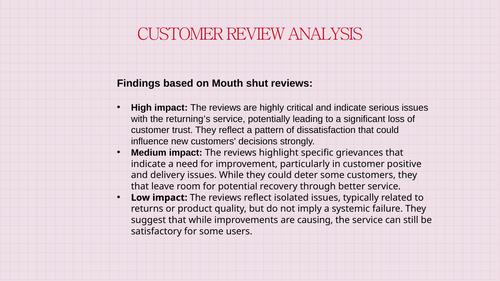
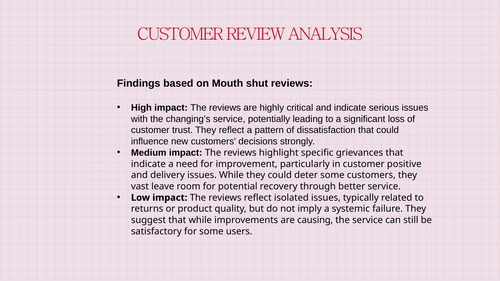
returning’s: returning’s -> changing’s (188, 119)
that: that -> vast (140, 187)
